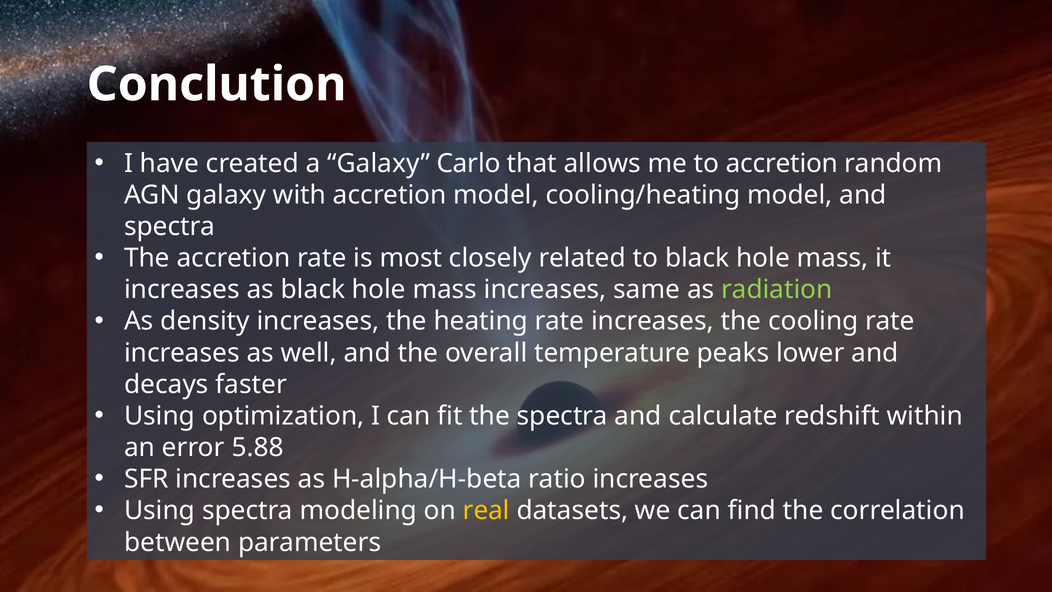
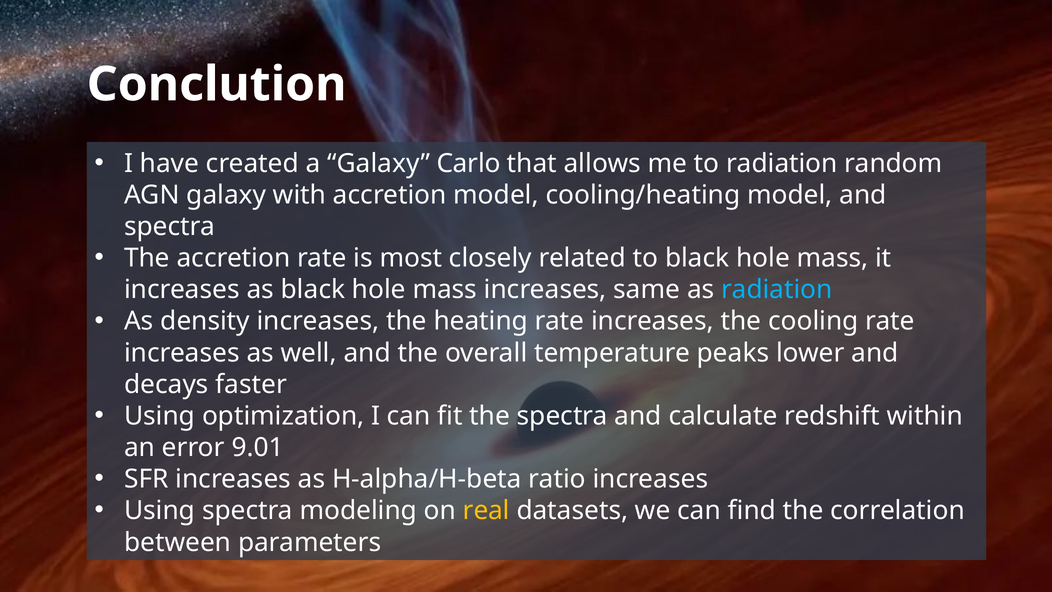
to accretion: accretion -> radiation (782, 163)
radiation colour: light green -> light blue (777, 290)
5.88: 5.88 -> 9.01 (258, 447)
